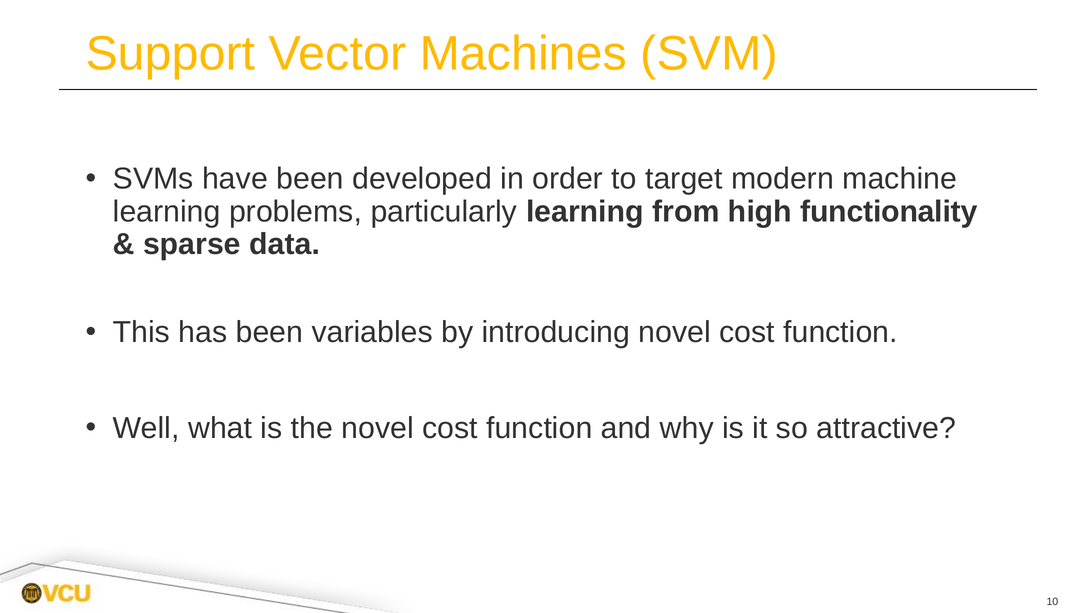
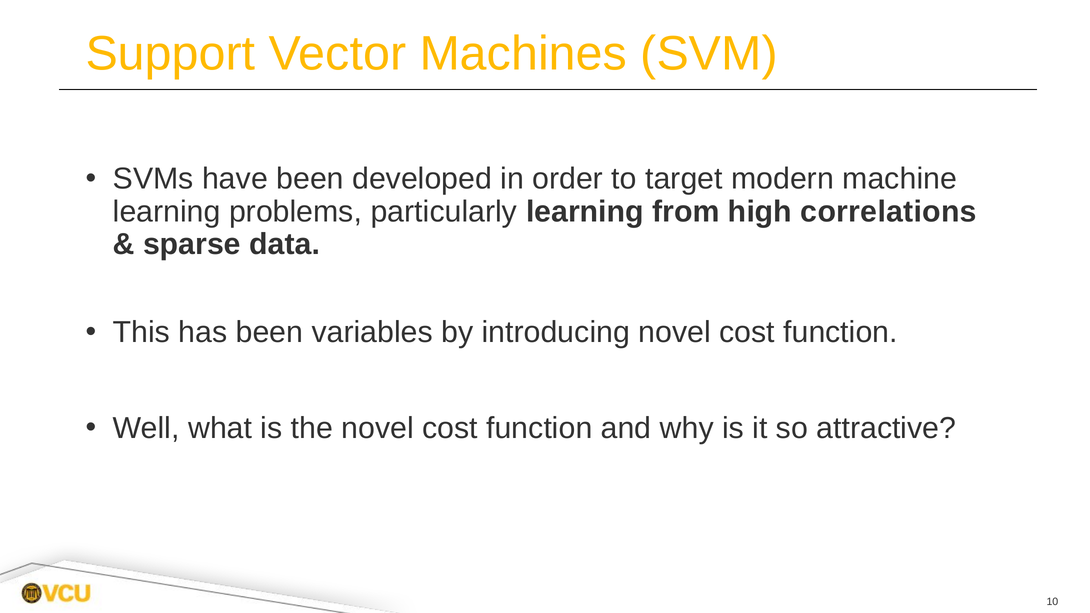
functionality: functionality -> correlations (889, 212)
